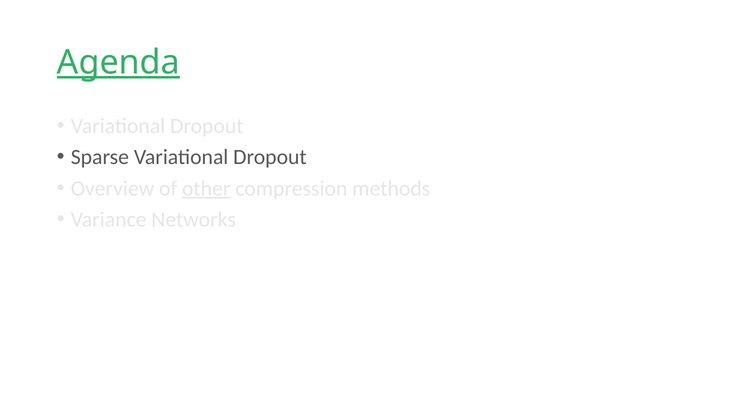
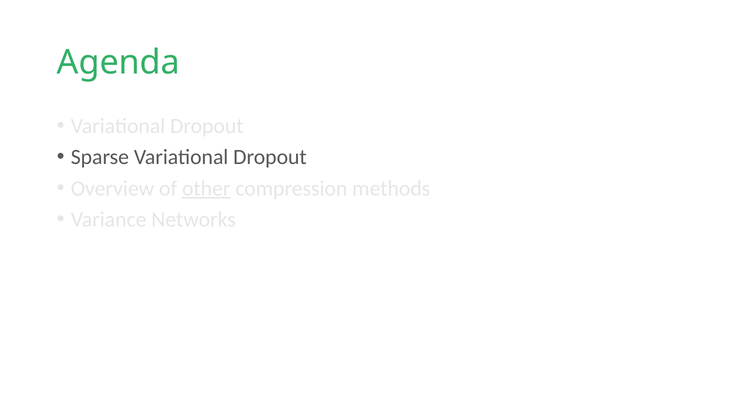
Agenda underline: present -> none (118, 63)
